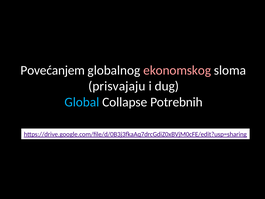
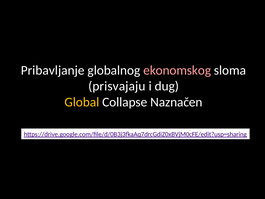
Povećanjem: Povećanjem -> Pribavljanje (53, 70)
Global colour: light blue -> yellow (82, 102)
Potrebnih: Potrebnih -> Naznačen (176, 102)
